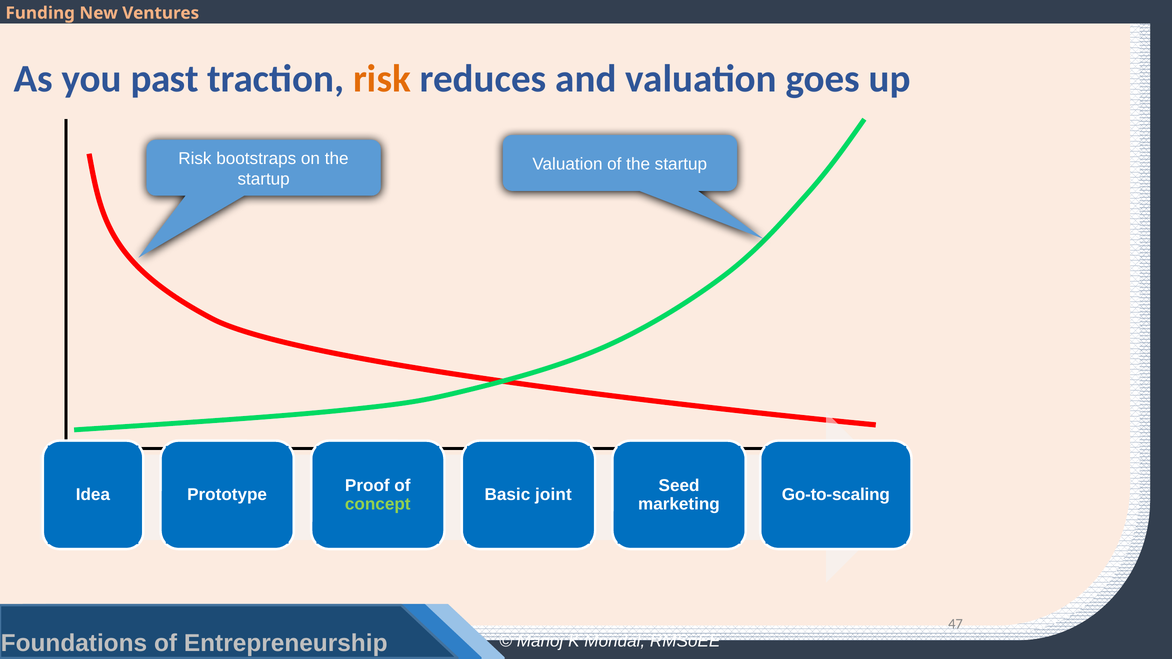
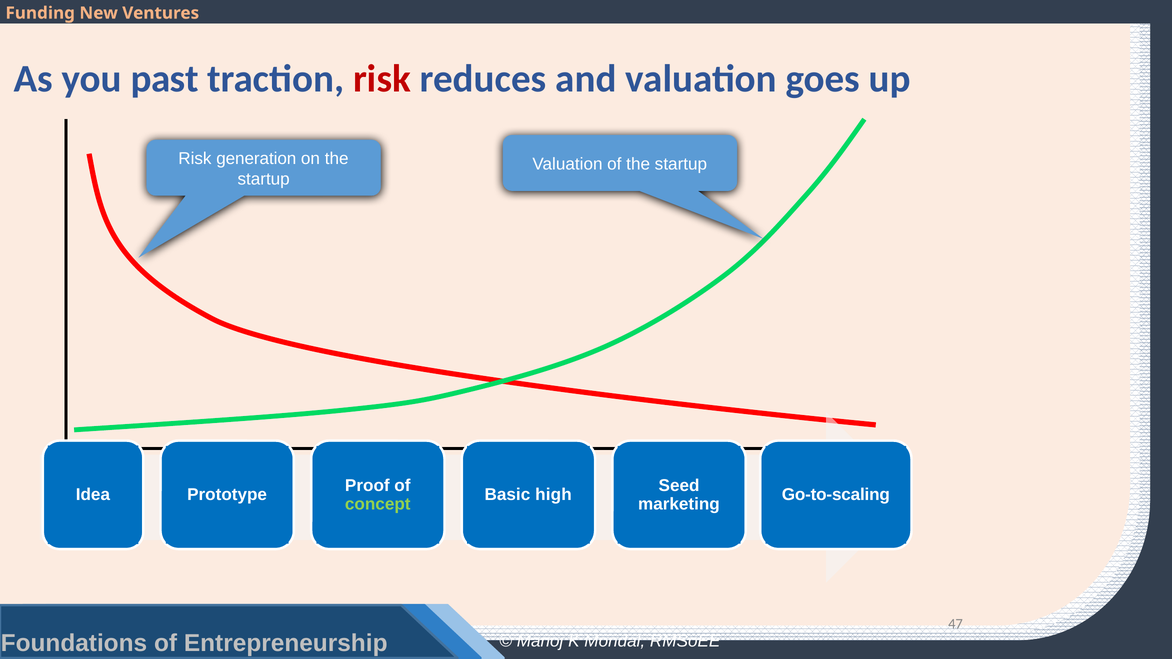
risk colour: orange -> red (382, 79)
bootstraps: bootstraps -> generation (256, 159)
joint: joint -> high (553, 495)
